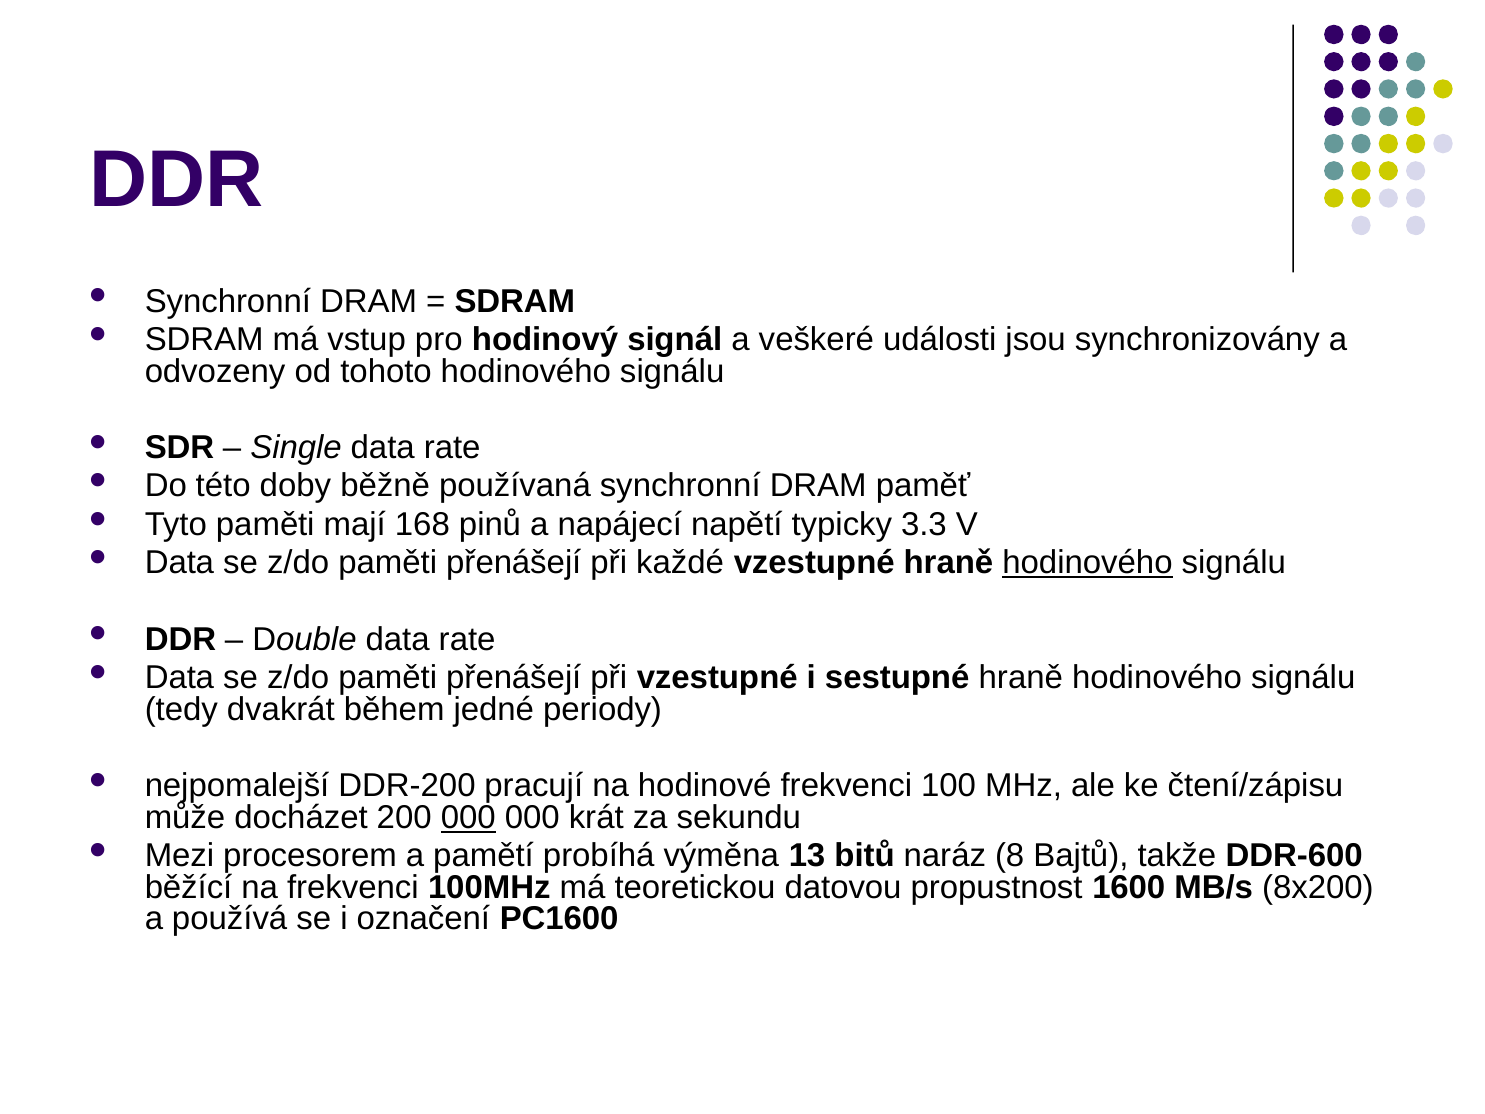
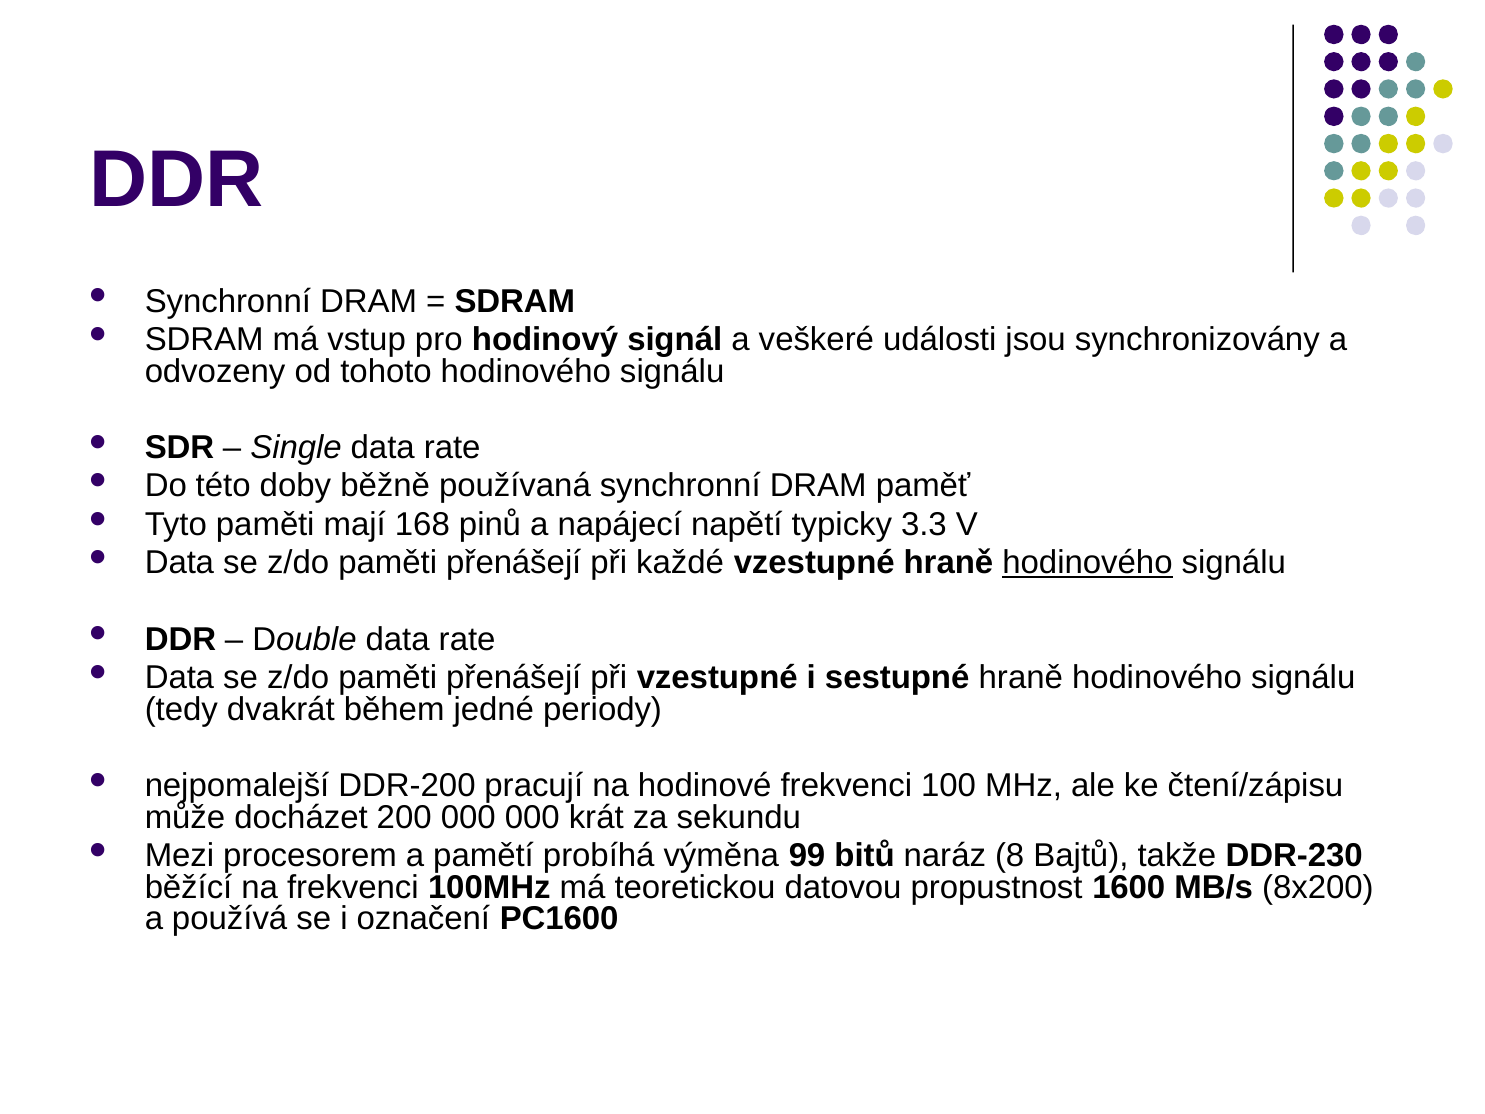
000 underline: present -> none (468, 817)
13: 13 -> 99 (807, 856)
DDR-600: DDR-600 -> DDR-230 (1294, 856)
